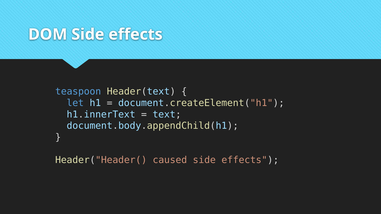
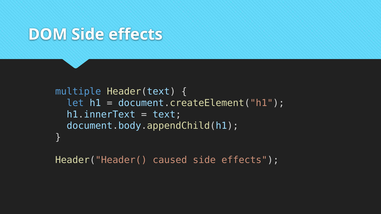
teaspoon: teaspoon -> multiple (78, 92)
